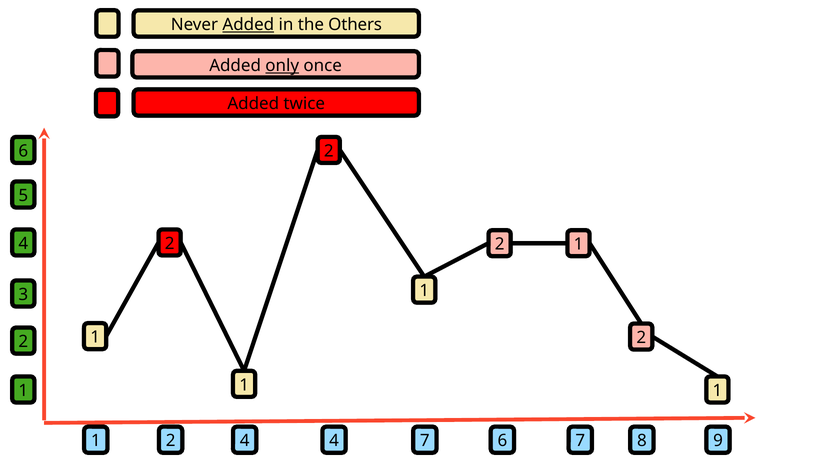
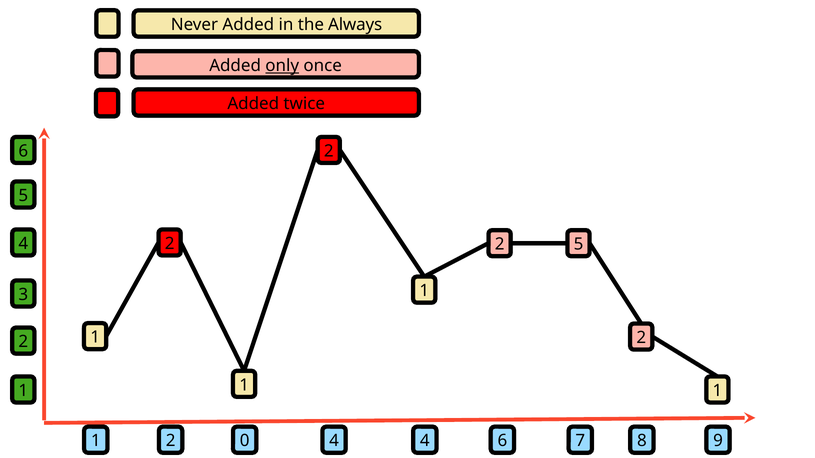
Added underline: present -> none (248, 25)
Others: Others -> Always (355, 25)
1: 1 -> 5 (579, 245)
2 4: 4 -> 0 (245, 441)
4 7: 7 -> 4 (425, 441)
